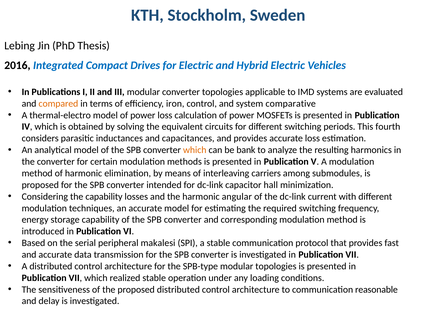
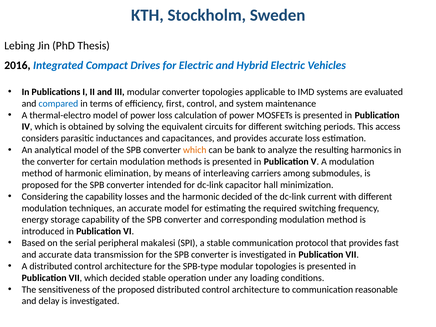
compared colour: orange -> blue (58, 104)
iron: iron -> first (175, 104)
comparative: comparative -> maintenance (291, 104)
fourth: fourth -> access (388, 127)
harmonic angular: angular -> decided (237, 197)
which realized: realized -> decided (125, 278)
